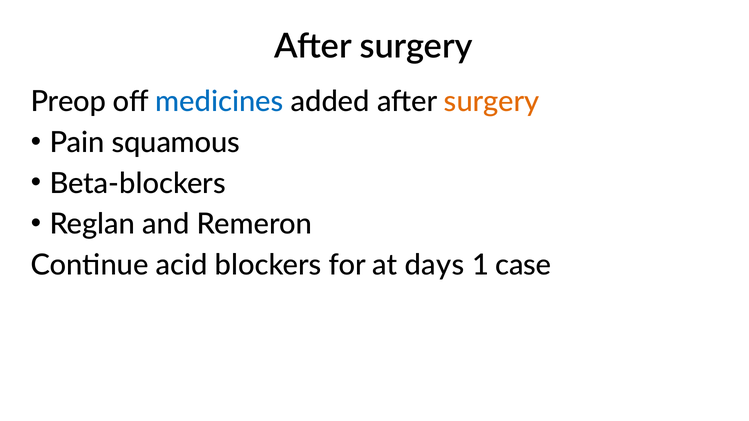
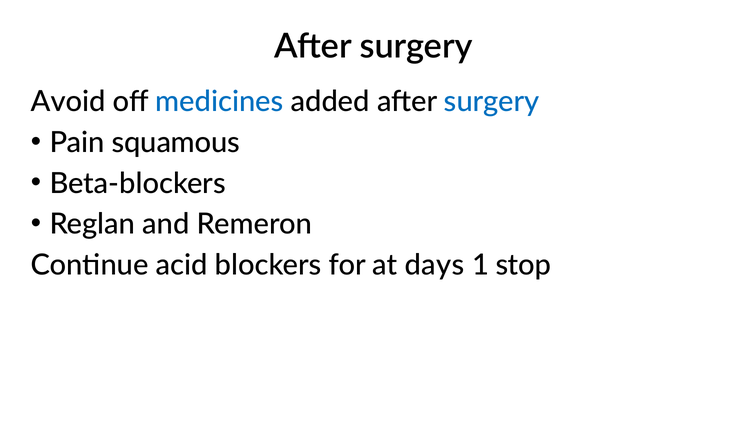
Preop: Preop -> Avoid (68, 102)
surgery colour: orange -> blue (492, 102)
case: case -> stop (523, 265)
